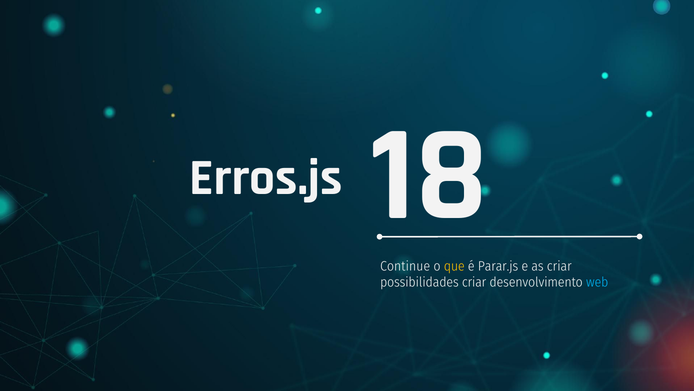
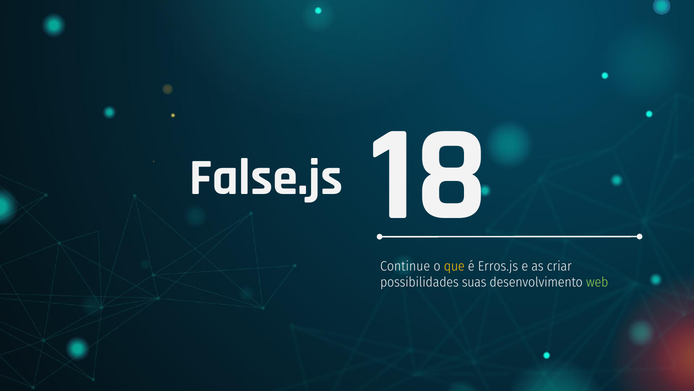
Erros.js: Erros.js -> False.js (266, 177)
Parar.js: Parar.js -> Erros.js (498, 266)
possibilidades criar: criar -> suas (474, 282)
web colour: light blue -> light green (597, 282)
